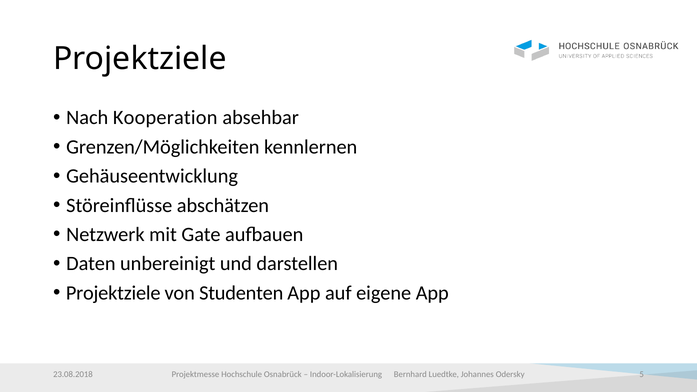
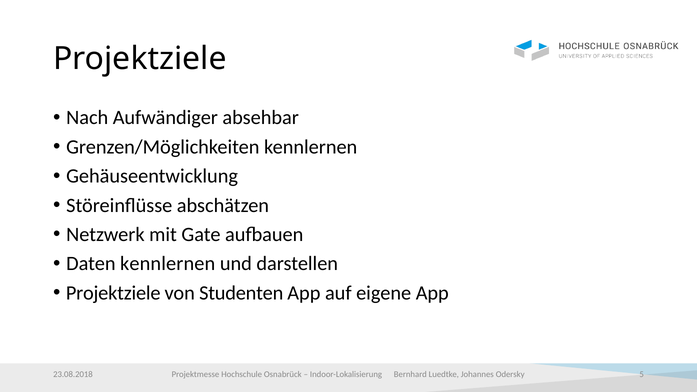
Kooperation: Kooperation -> Aufwändiger (165, 118)
Daten unbereinigt: unbereinigt -> kennlernen (168, 264)
